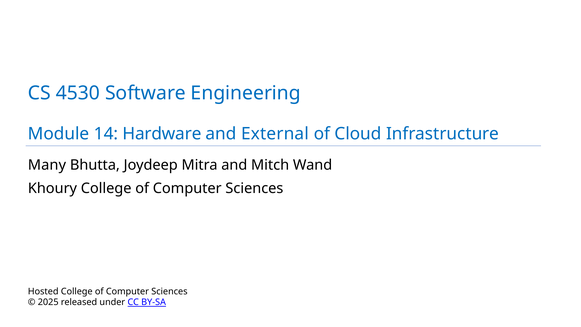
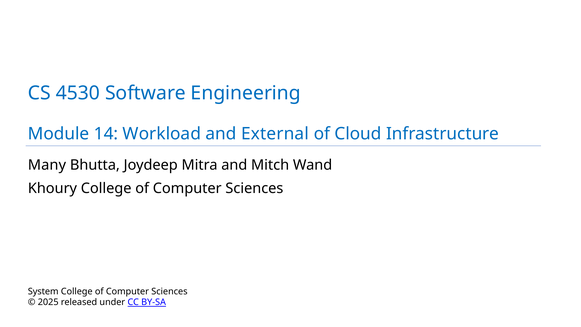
Hardware: Hardware -> Workload (162, 134)
Hosted: Hosted -> System (43, 291)
